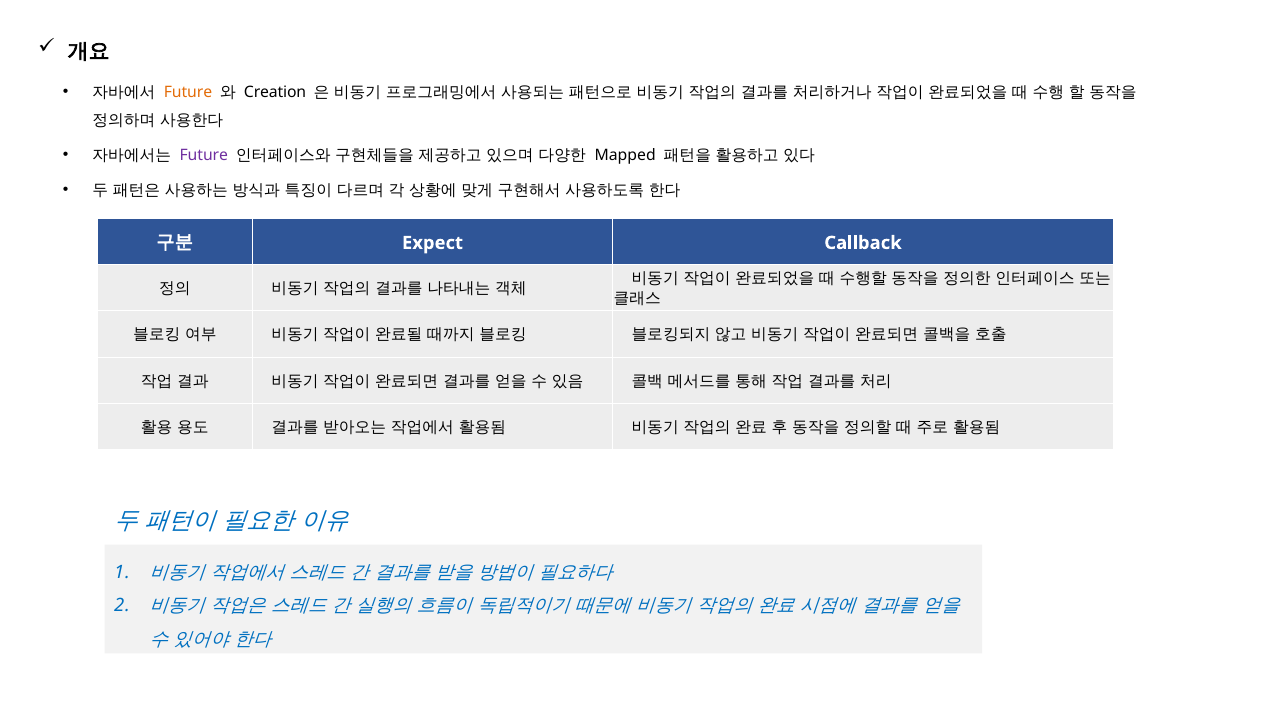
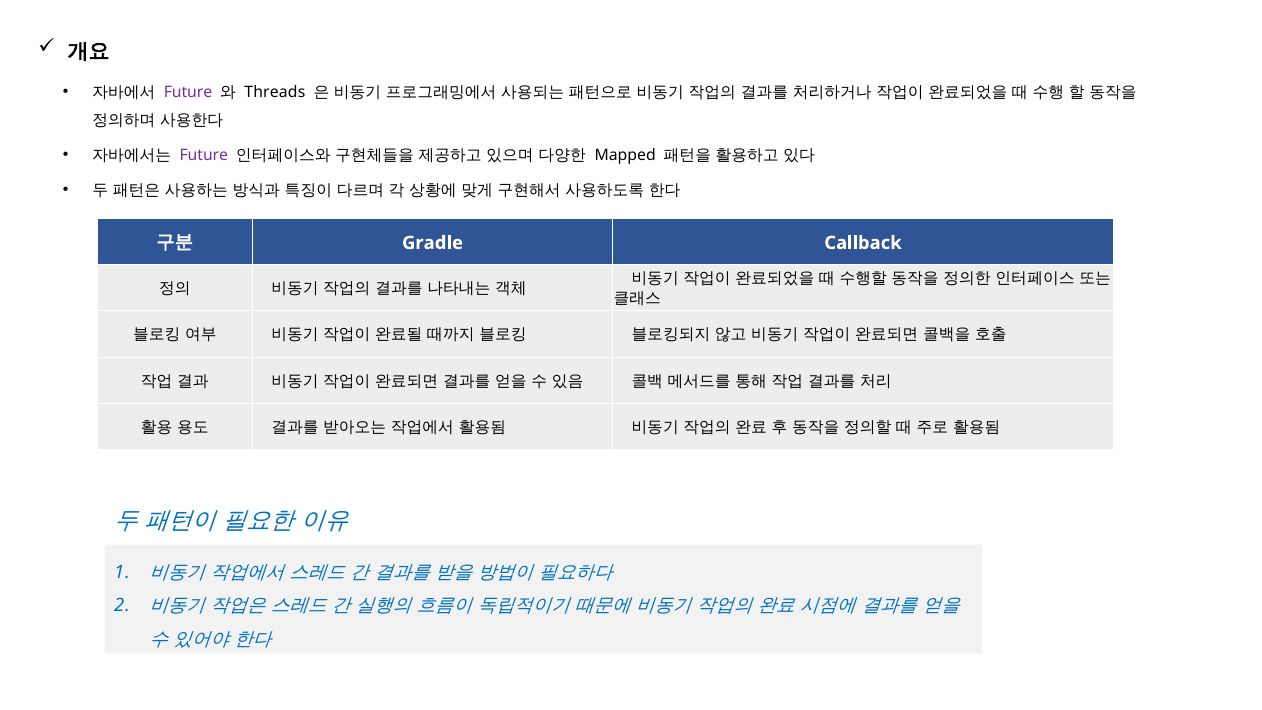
Future colour: orange -> purple (188, 92)
Creation: Creation -> Threads (275, 92)
Expect: Expect -> Gradle (432, 243)
